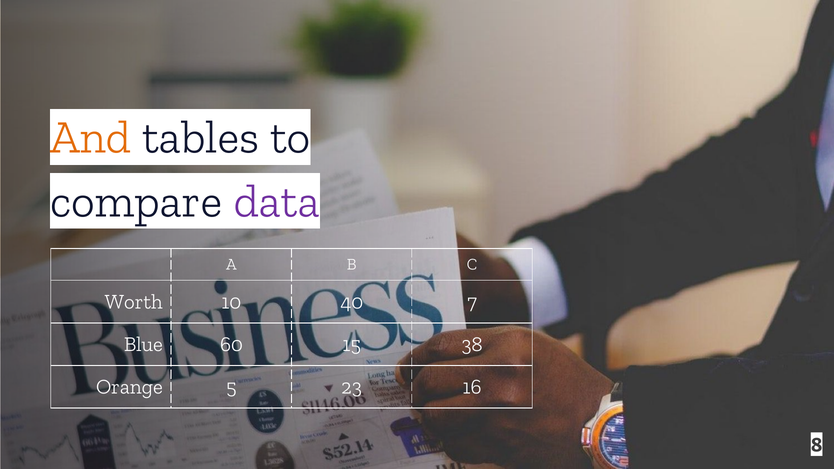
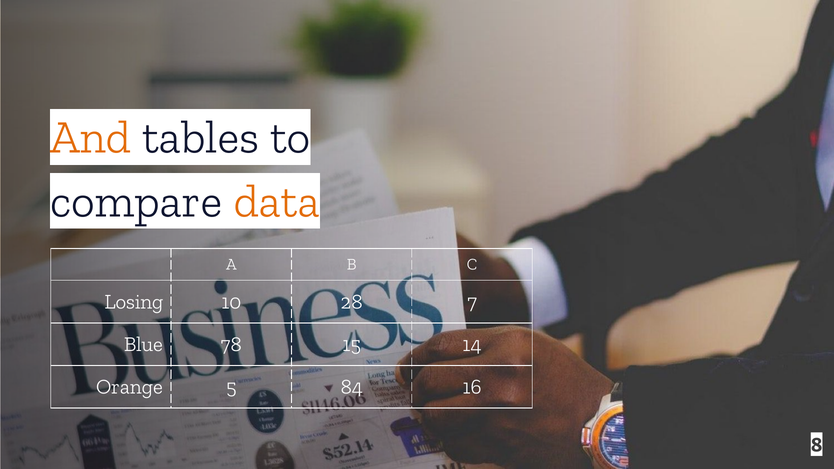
data colour: purple -> orange (277, 202)
Worth: Worth -> Losing (134, 302)
40: 40 -> 28 (352, 302)
60: 60 -> 78 (231, 345)
38: 38 -> 14 (472, 345)
23: 23 -> 84 (352, 387)
